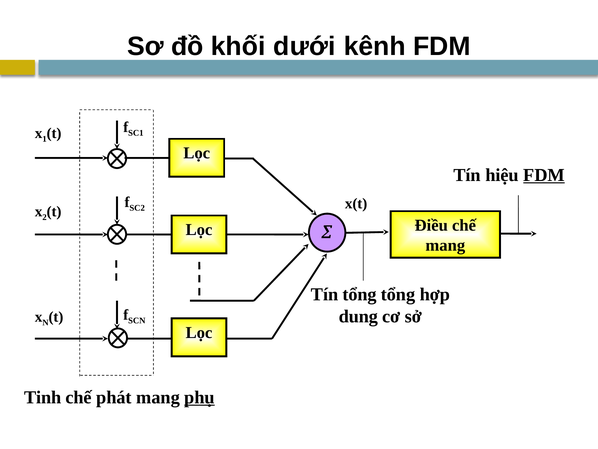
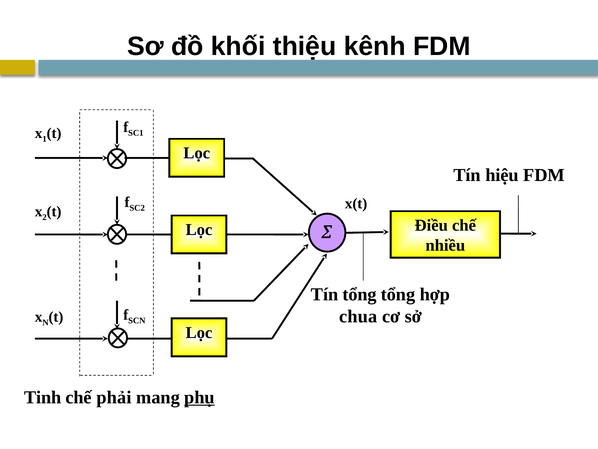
dưới: dưới -> thiệu (305, 46)
FDM underline: present -> none (544, 175)
mang: mang -> nhiều (445, 245)
dung: dung -> chua (358, 316)
phát: phát -> phải (114, 397)
